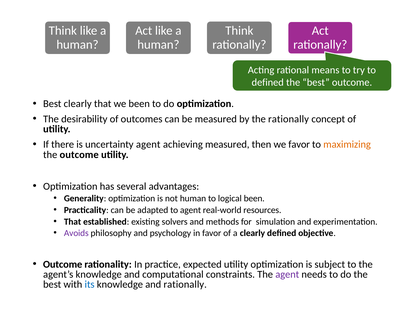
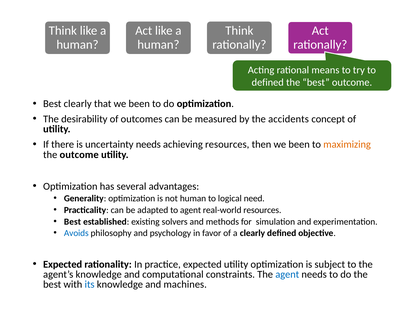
the rationally: rationally -> accidents (289, 119)
uncertainty agent: agent -> needs (148, 145)
achieving measured: measured -> resources (227, 145)
then we favor: favor -> been (299, 145)
logical been: been -> need (254, 198)
That: That -> Best (72, 222)
Avoids colour: purple -> blue (76, 233)
Outcome: Outcome -> Expected (63, 264)
agent colour: purple -> blue (287, 274)
and rationally: rationally -> machines (185, 284)
